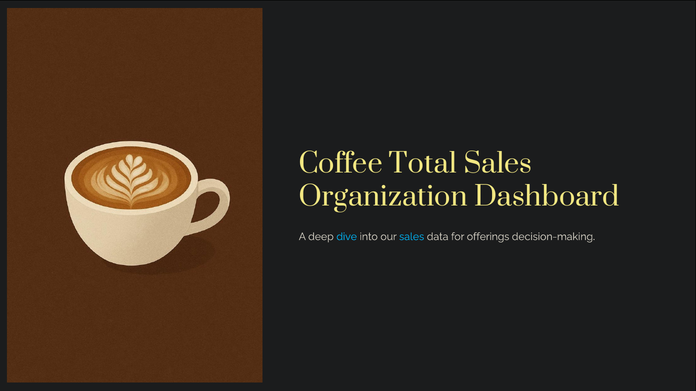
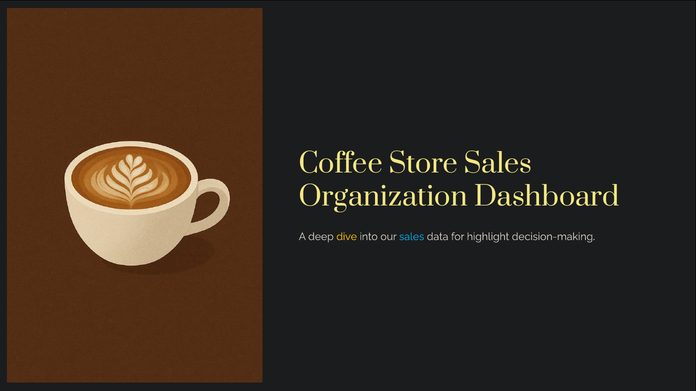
Total: Total -> Store (423, 164)
dive colour: light blue -> yellow (347, 237)
offerings: offerings -> highlight (488, 237)
